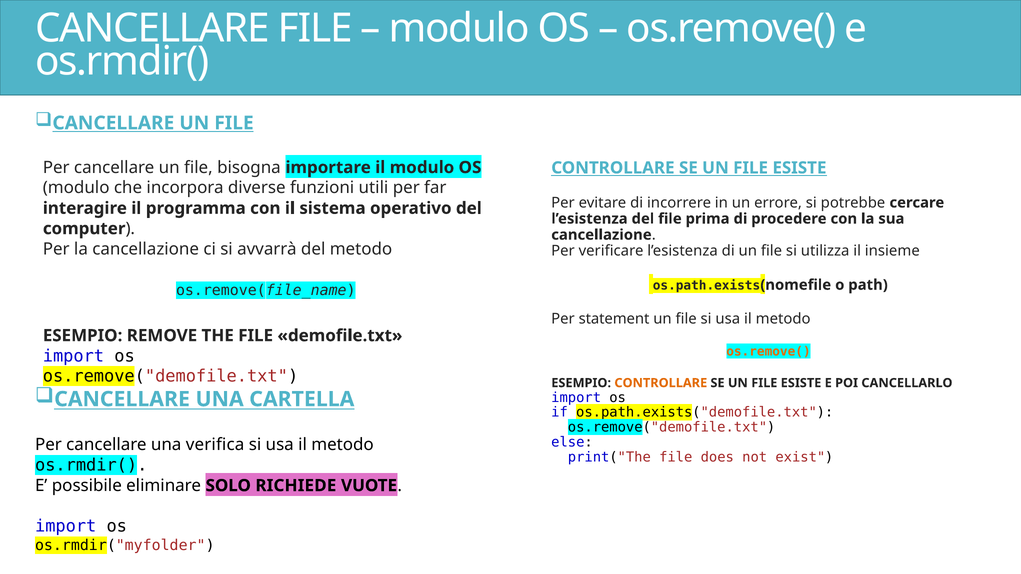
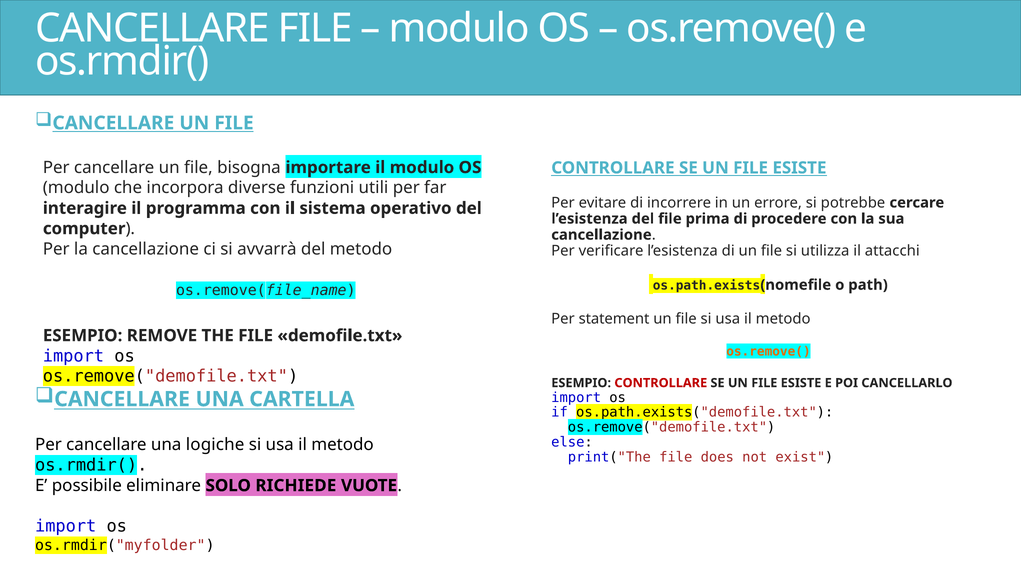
insieme: insieme -> attacchi (892, 251)
CONTROLLARE colour: orange -> red (661, 383)
verifica: verifica -> logiche (215, 445)
